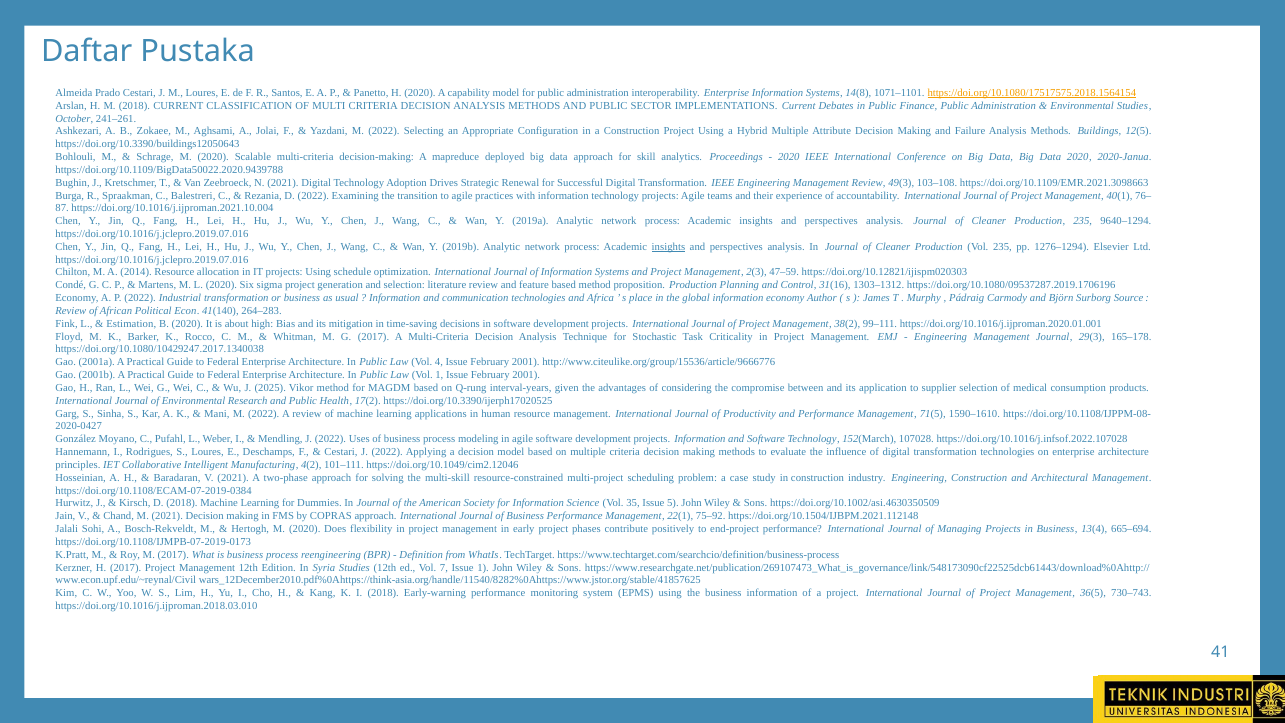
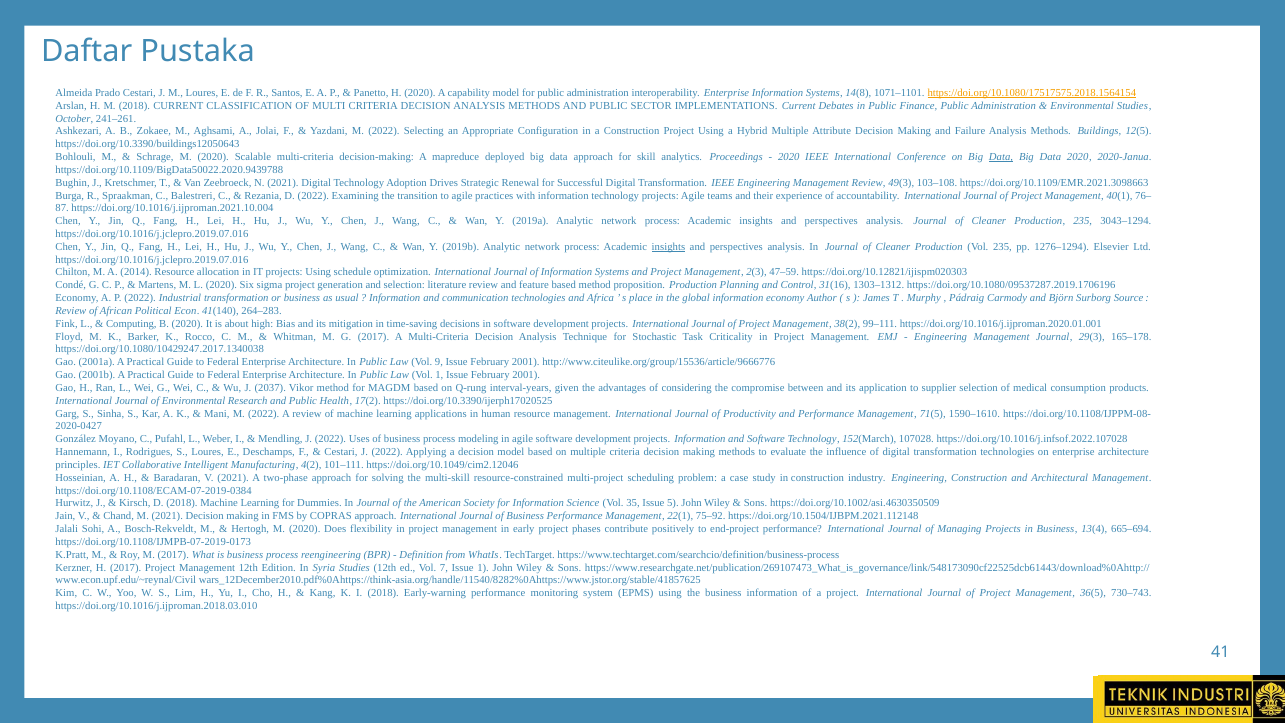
Data underline: none -> present (1001, 157)
9640–1294: 9640–1294 -> 3043–1294 (1126, 221)
Estimation: Estimation -> Computing (131, 324)
4: 4 -> 9 (439, 362)
2025: 2025 -> 2037 (270, 388)
